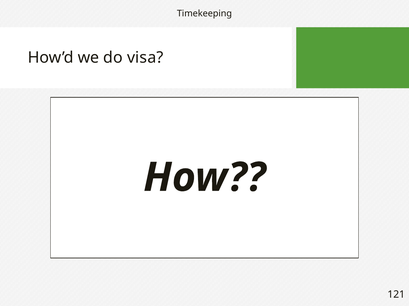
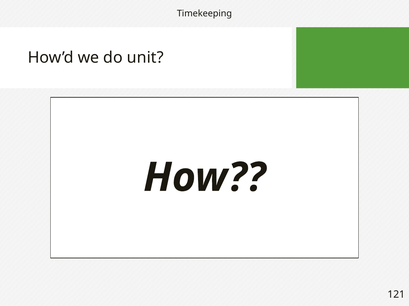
visa: visa -> unit (145, 58)
